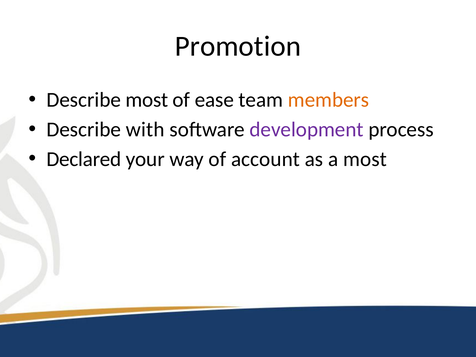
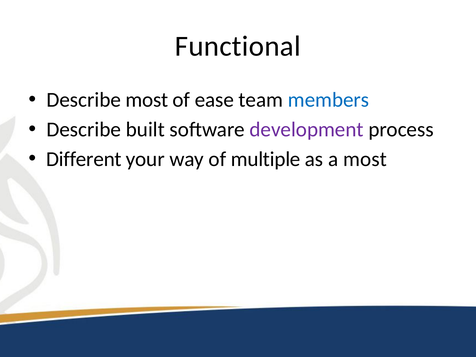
Promotion: Promotion -> Functional (238, 46)
members colour: orange -> blue (329, 100)
with: with -> built (145, 129)
Declared: Declared -> Different (84, 159)
account: account -> multiple (266, 159)
